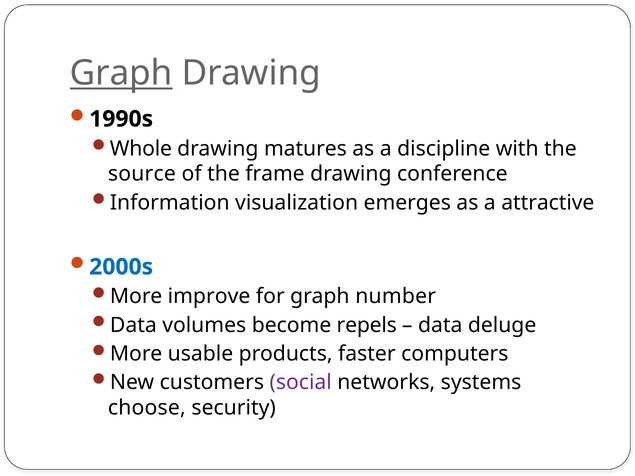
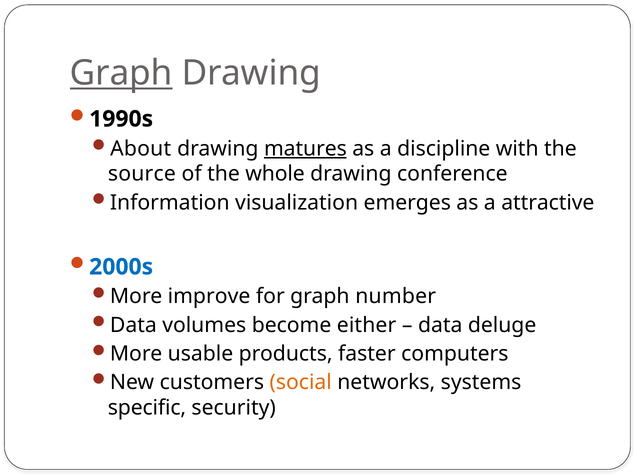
Whole: Whole -> About (141, 149)
matures underline: none -> present (305, 149)
frame: frame -> whole (275, 174)
repels: repels -> either (367, 325)
social colour: purple -> orange (301, 383)
choose: choose -> specific (147, 408)
